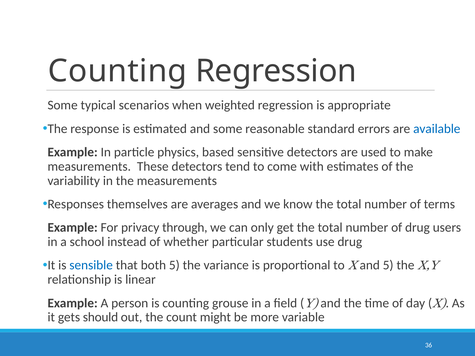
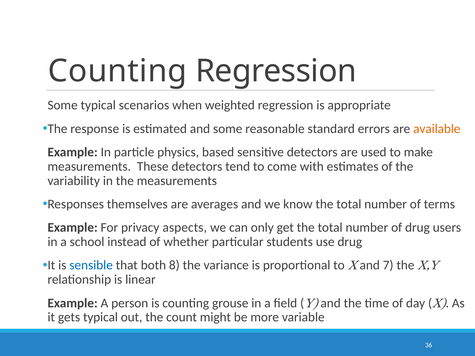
available colour: blue -> orange (437, 129)
through: through -> aspects (185, 228)
both 5: 5 -> 8 (174, 265)
and 5: 5 -> 7 (388, 265)
gets should: should -> typical (100, 317)
